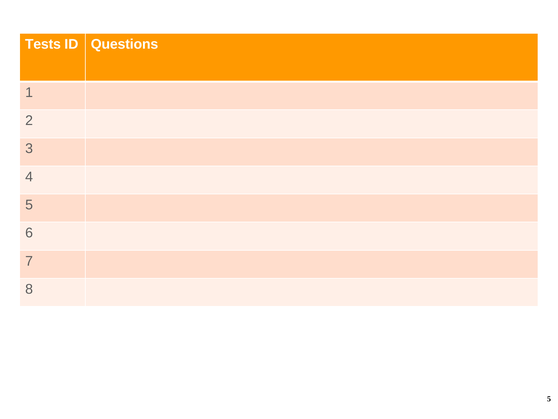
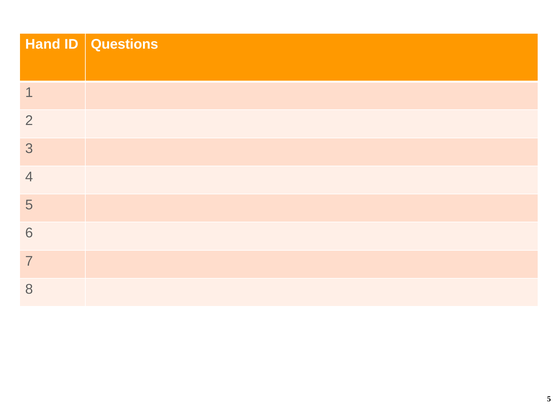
Tests: Tests -> Hand (43, 44)
